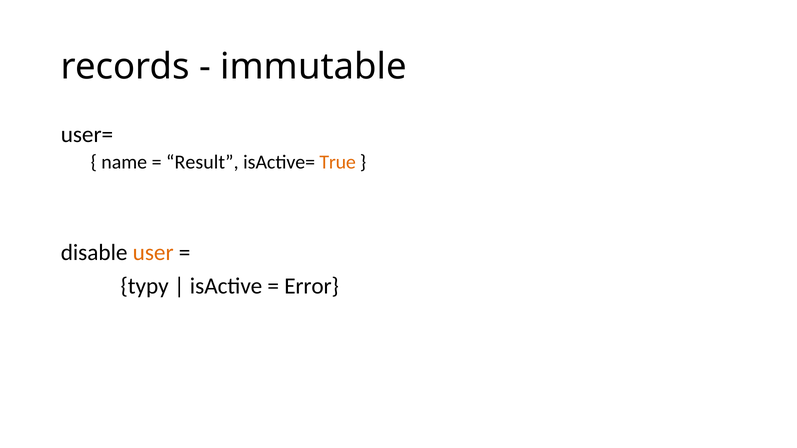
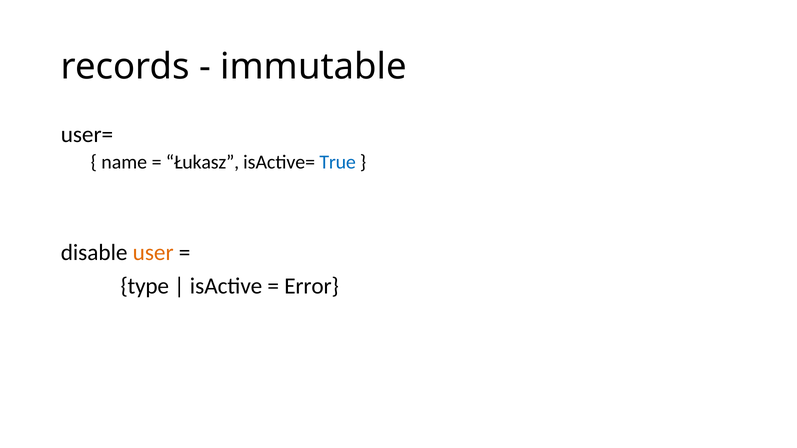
Result: Result -> Łukasz (203, 162)
True colour: orange -> blue (338, 162)
typy: typy -> type (145, 286)
